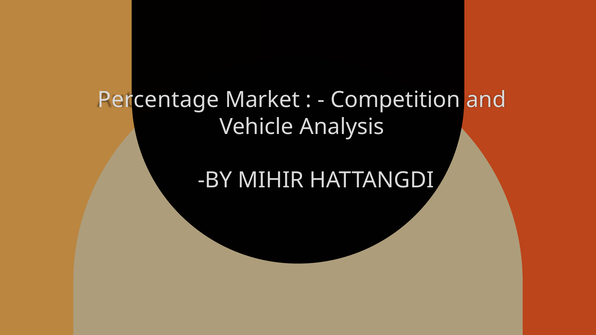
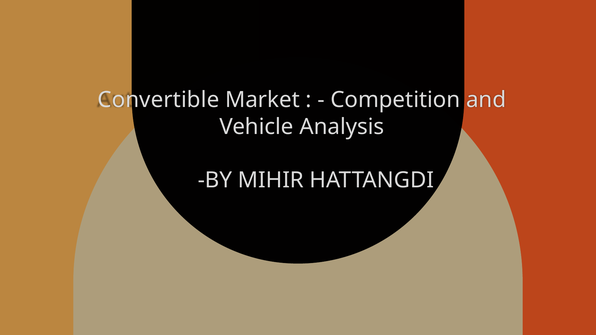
Percentage: Percentage -> Convertible (158, 100)
